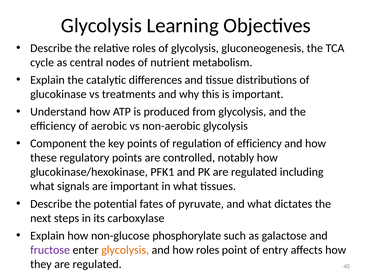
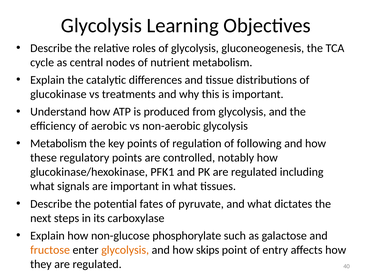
Component: Component -> Metabolism (58, 144)
of efficiency: efficiency -> following (259, 144)
fructose colour: purple -> orange (50, 250)
how roles: roles -> skips (208, 250)
